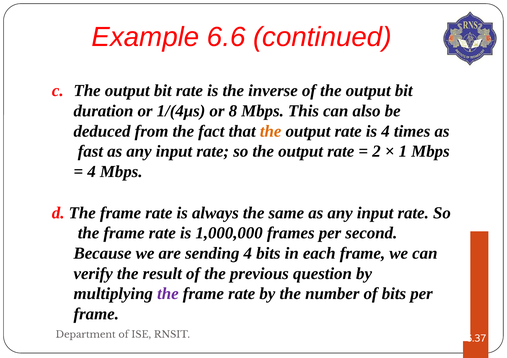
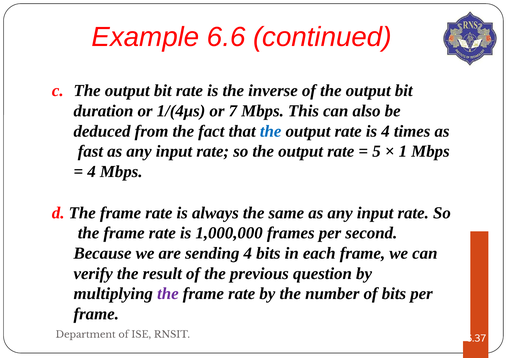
8: 8 -> 7 (233, 111)
the colour: orange -> blue (271, 131)
2: 2 -> 5 (376, 152)
